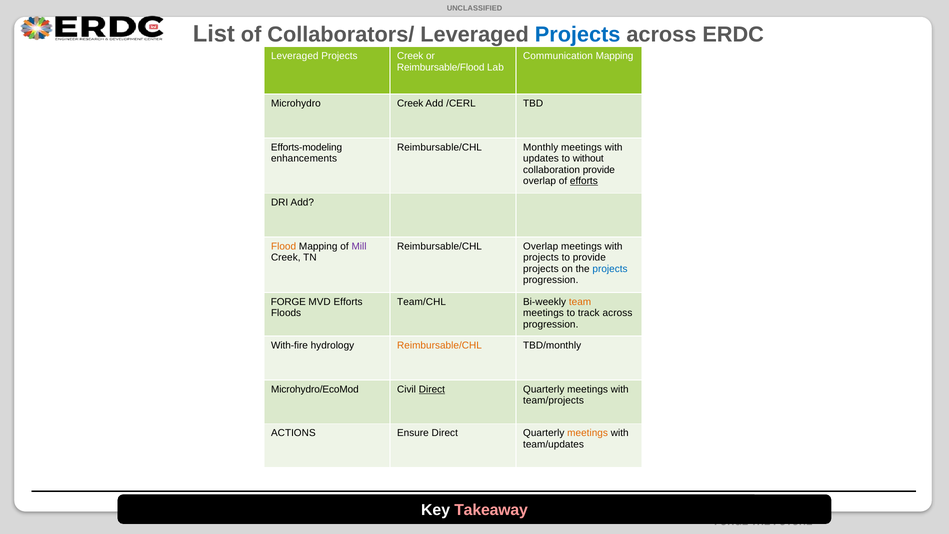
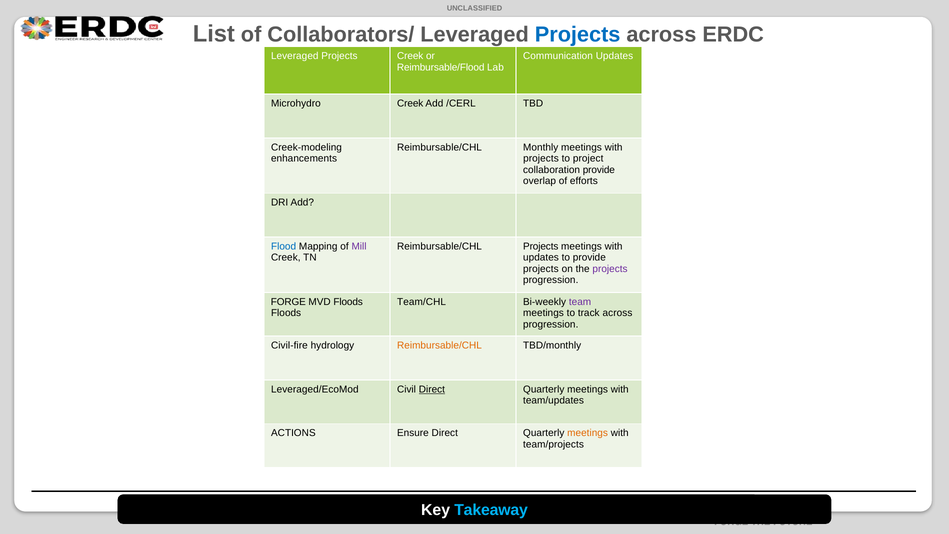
Communication Mapping: Mapping -> Updates (614, 56)
Efforts-modeling: Efforts-modeling -> Creek-modeling (306, 147)
updates: updates -> projects (541, 158)
without: without -> project (588, 158)
efforts underline: present -> none (584, 181)
Flood colour: orange -> blue (284, 246)
Reimbursable/CHL Overlap: Overlap -> Projects (541, 246)
projects: projects -> updates (541, 258)
projects colour: blue -> purple (610, 269)
MVD Efforts: Efforts -> Floods (348, 302)
team colour: orange -> purple (580, 302)
With-fire: With-fire -> Civil-fire (289, 345)
Microhydro/EcoMod: Microhydro/EcoMod -> Leveraged/EcoMod (315, 389)
team/projects: team/projects -> team/updates (554, 400)
team/updates: team/updates -> team/projects (553, 444)
Takeaway colour: pink -> light blue (491, 510)
